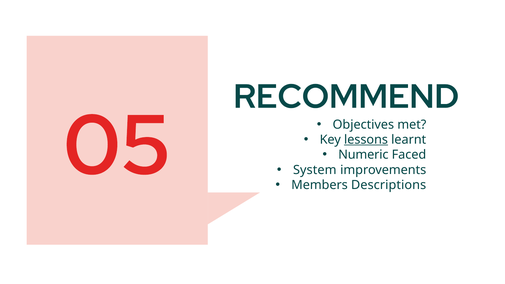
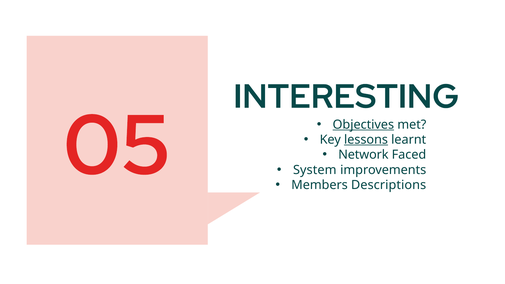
RECOMMEND: RECOMMEND -> INTERESTING (346, 97)
Objectives underline: none -> present (363, 125)
Numeric: Numeric -> Network (363, 155)
